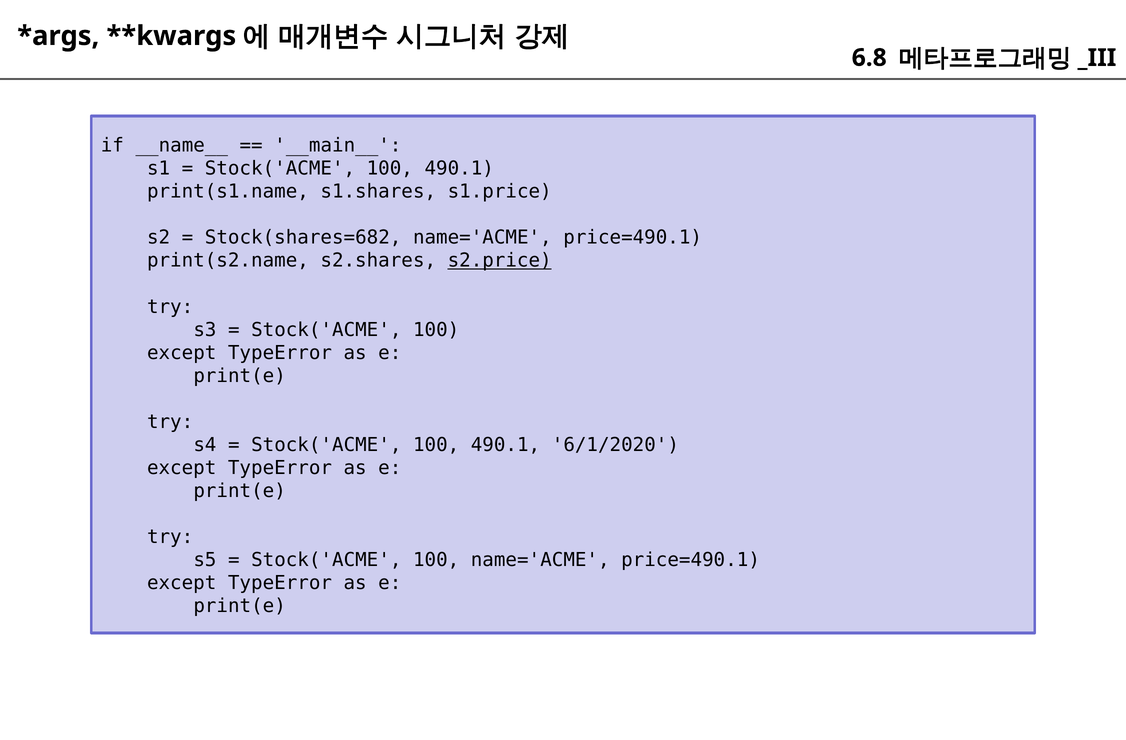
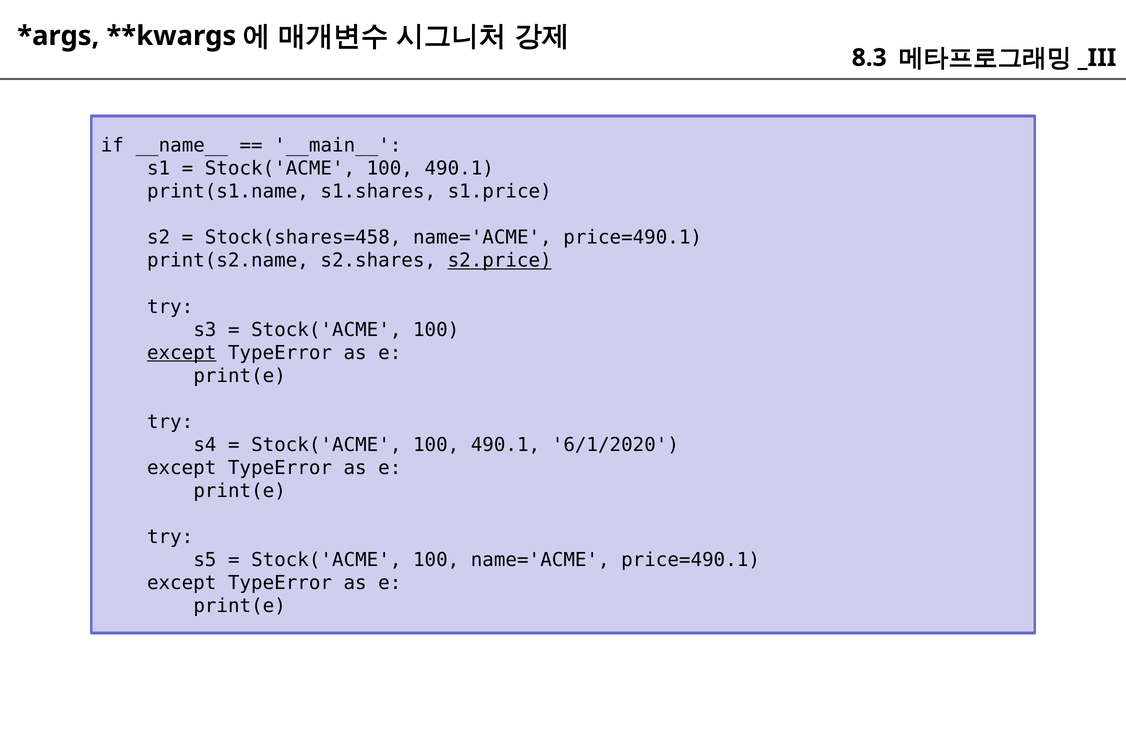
6.8: 6.8 -> 8.3 (869, 58)
Stock(shares=682: Stock(shares=682 -> Stock(shares=458 (303, 237)
except underline: none -> present (182, 353)
